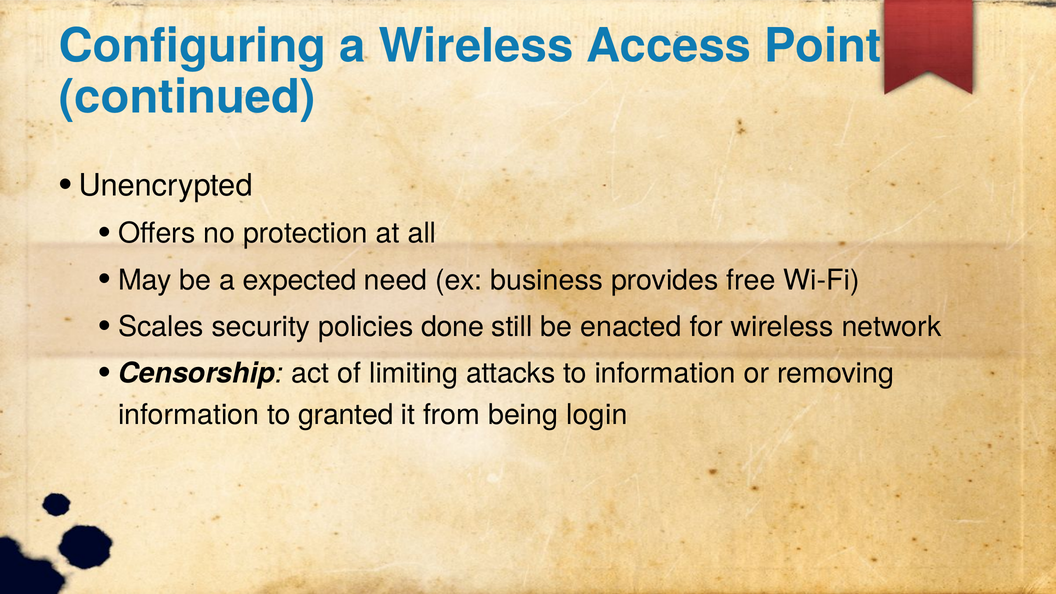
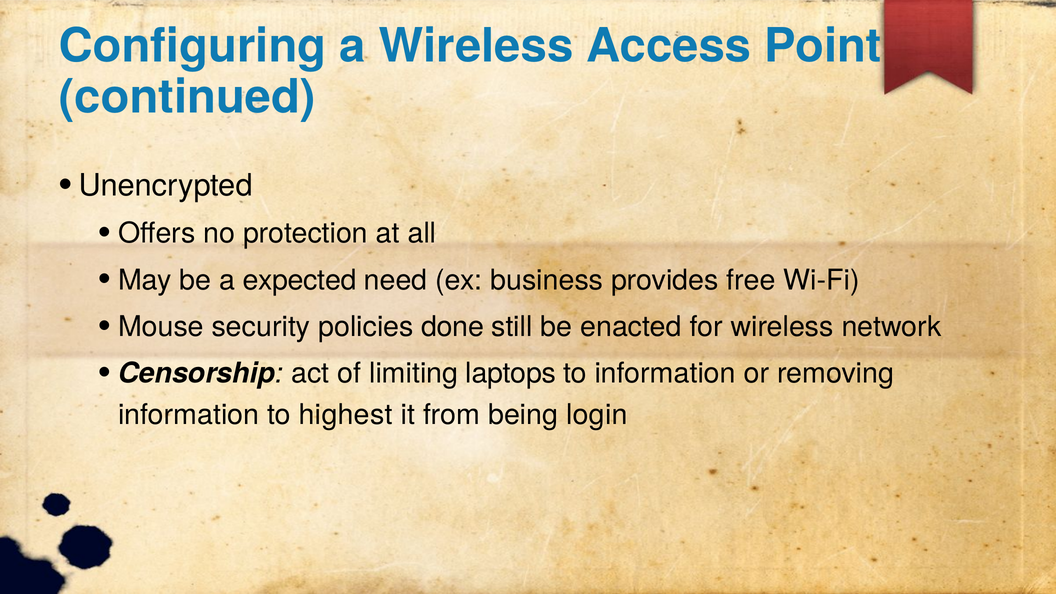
Scales: Scales -> Mouse (161, 327)
attacks: attacks -> laptops (511, 373)
granted: granted -> highest (346, 415)
